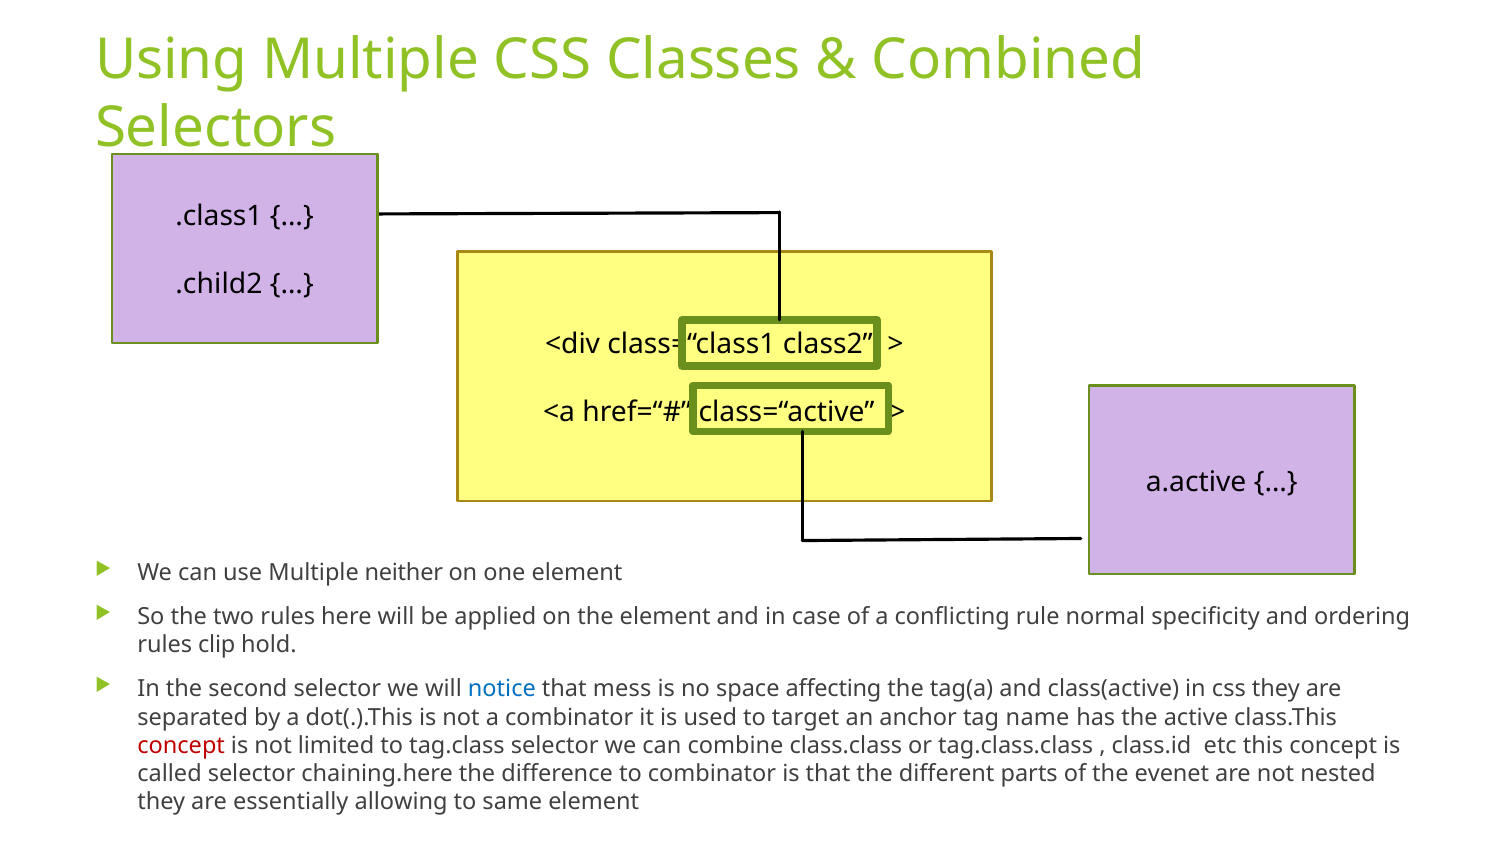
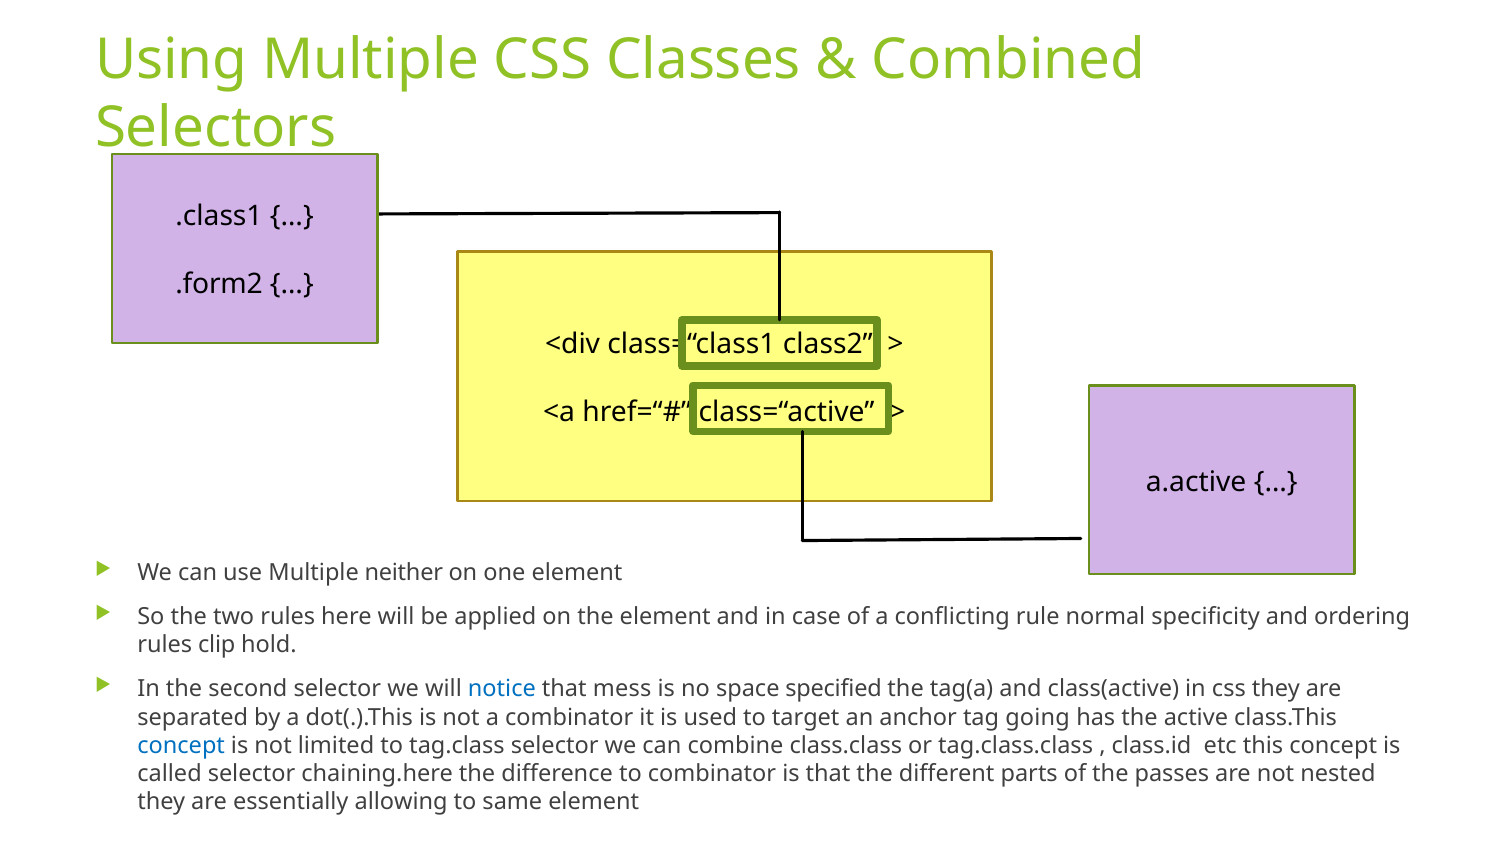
.child2: .child2 -> .form2 (219, 284)
affecting: affecting -> specified (834, 689)
name: name -> going (1038, 717)
concept colour: red -> blue (181, 745)
evenet: evenet -> passes (1172, 774)
